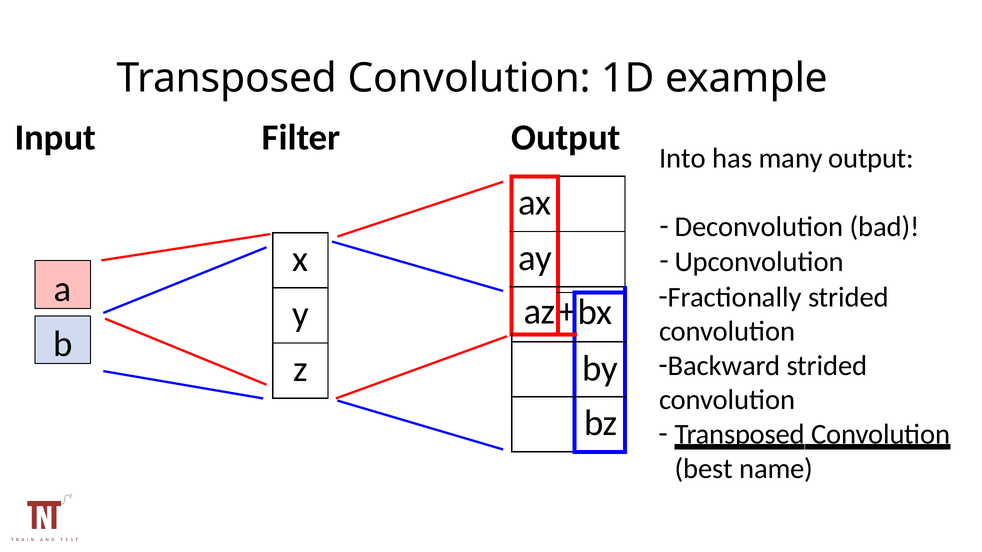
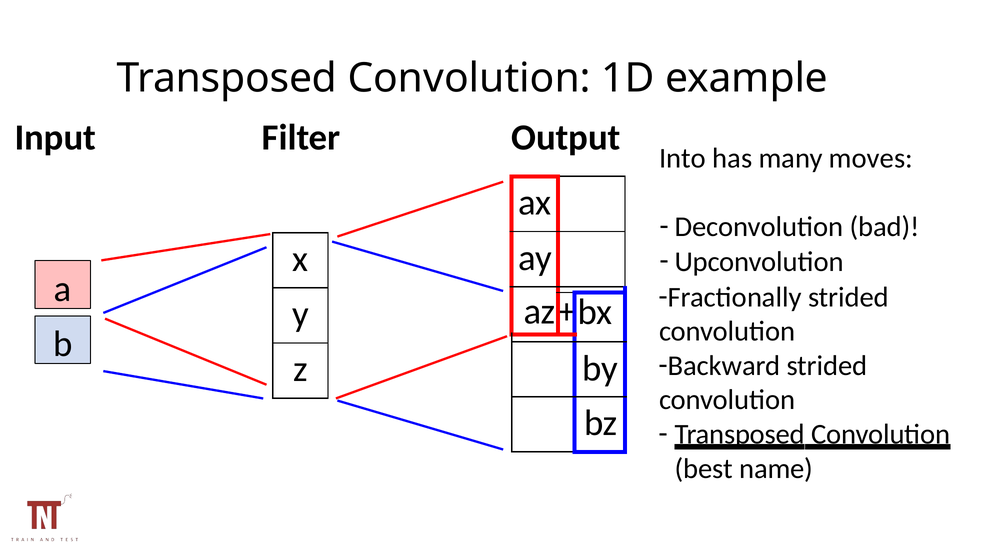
many output: output -> moves (871, 158)
